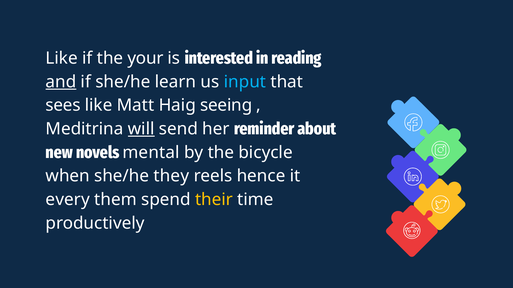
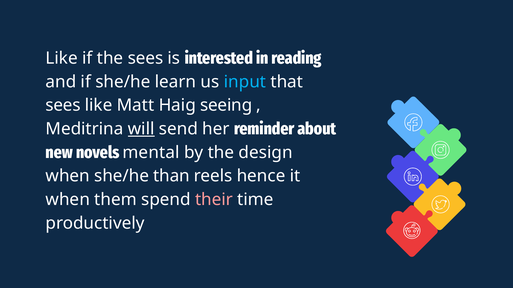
the your: your -> sees (145, 58)
and underline: present -> none (61, 82)
bicycle: bicycle -> design (266, 153)
they: they -> than (172, 176)
every: every -> when (68, 200)
their colour: yellow -> pink (214, 200)
